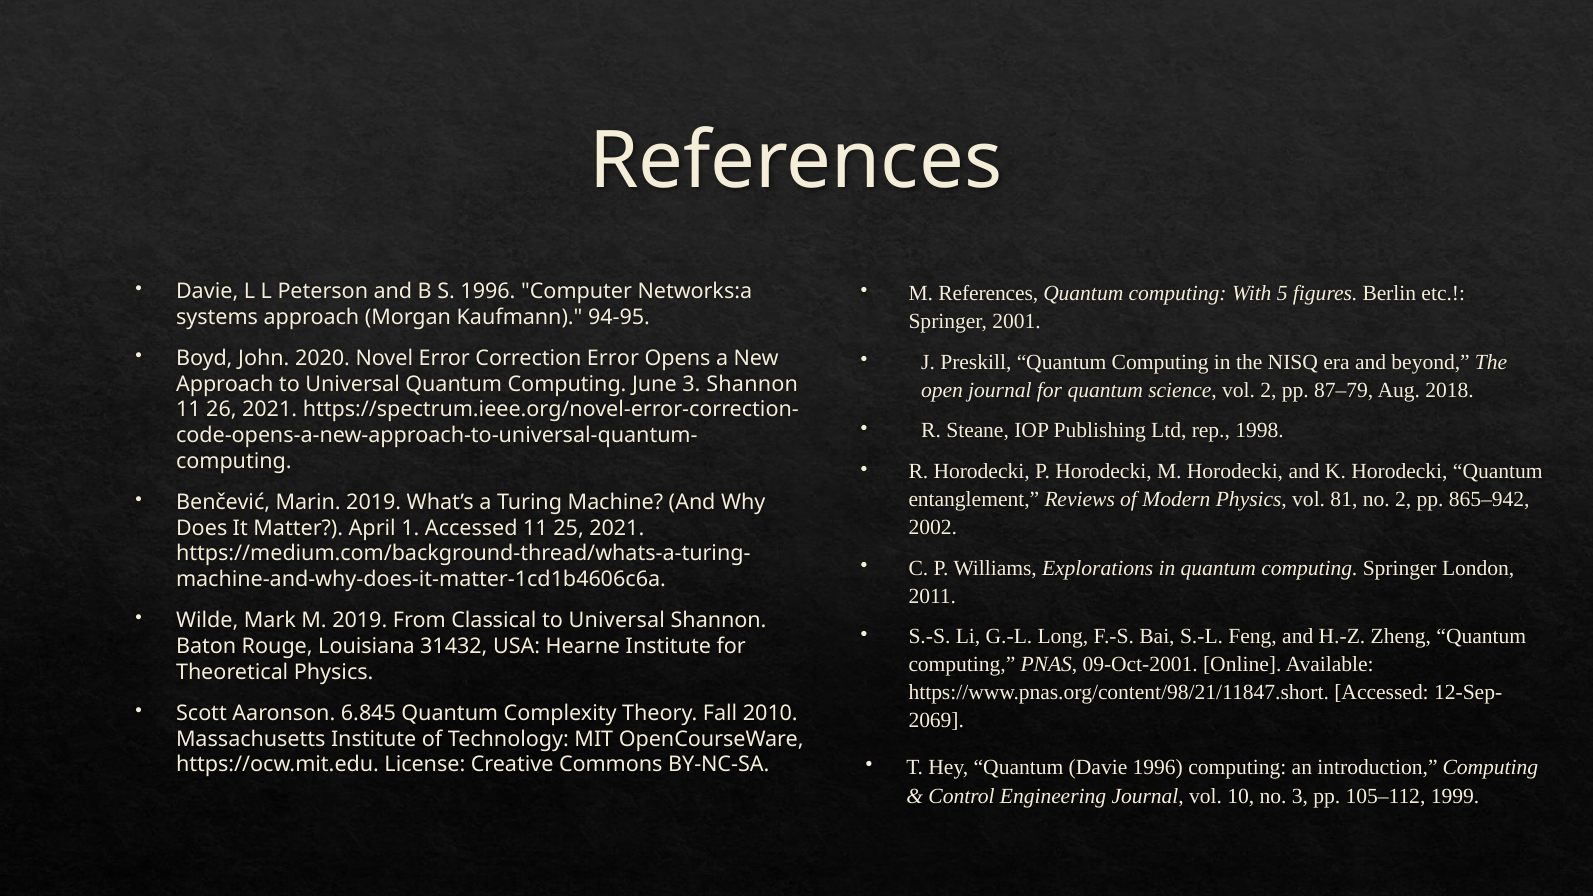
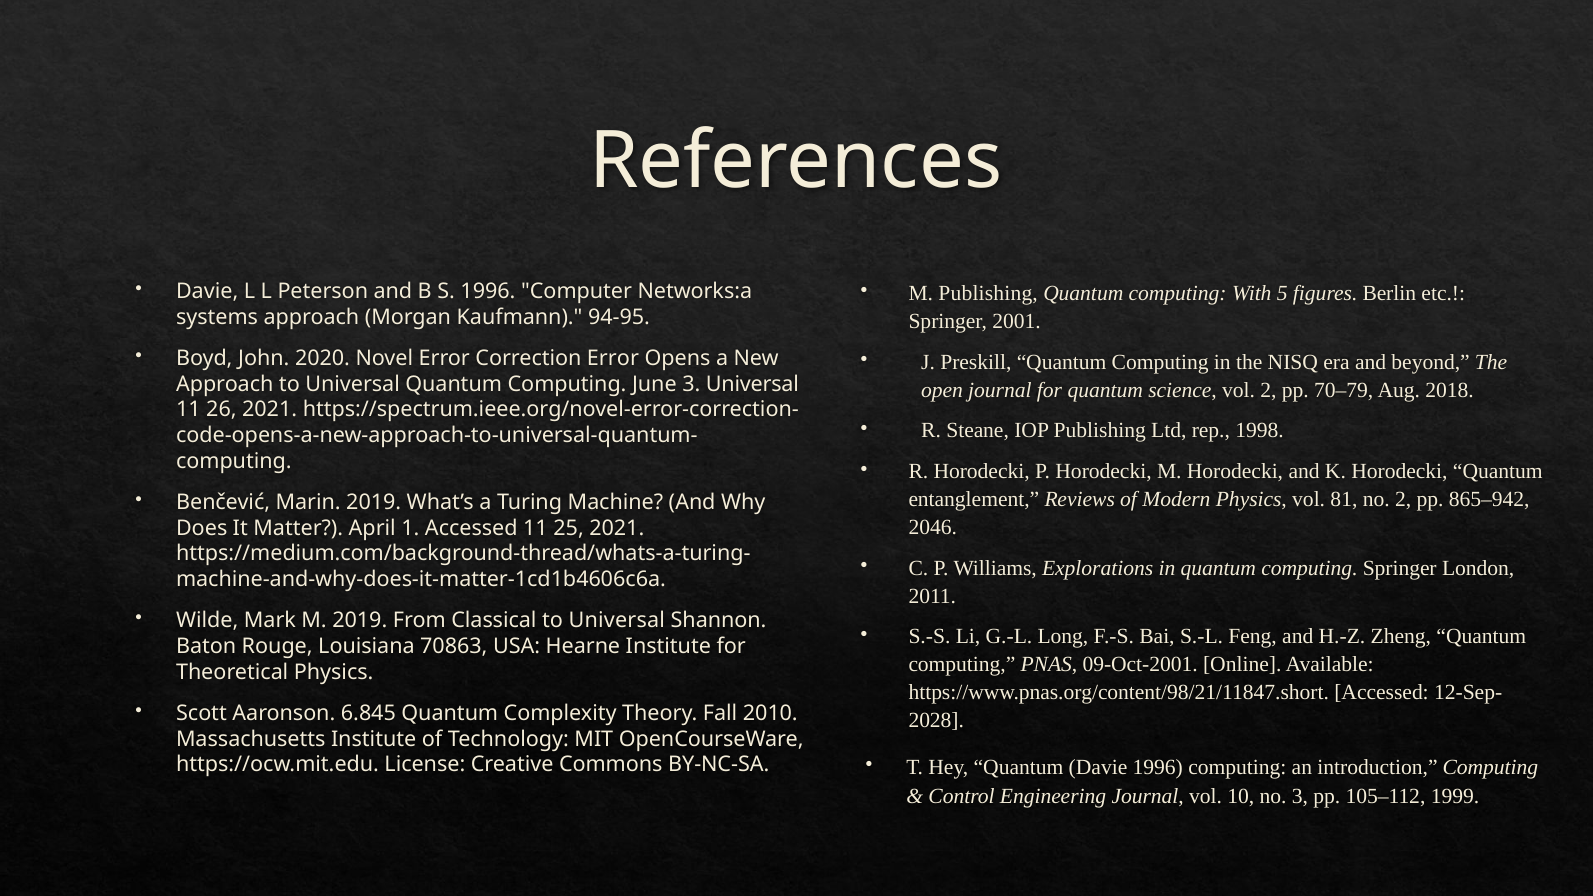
M References: References -> Publishing (988, 294)
3 Shannon: Shannon -> Universal (752, 384)
87–79: 87–79 -> 70–79 (1344, 390)
2002: 2002 -> 2046 (933, 527)
31432: 31432 -> 70863 (454, 646)
2069: 2069 -> 2028 (936, 720)
